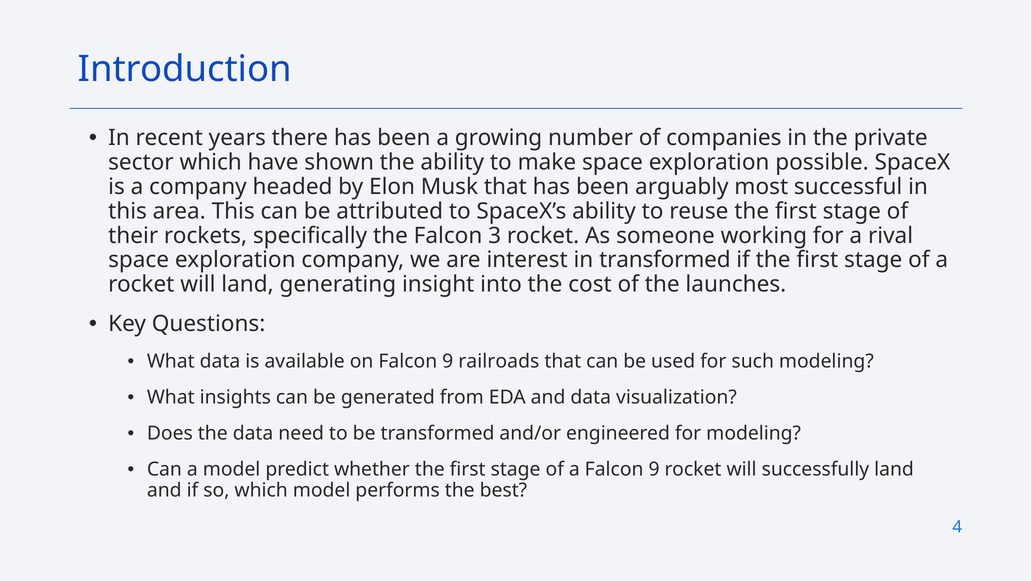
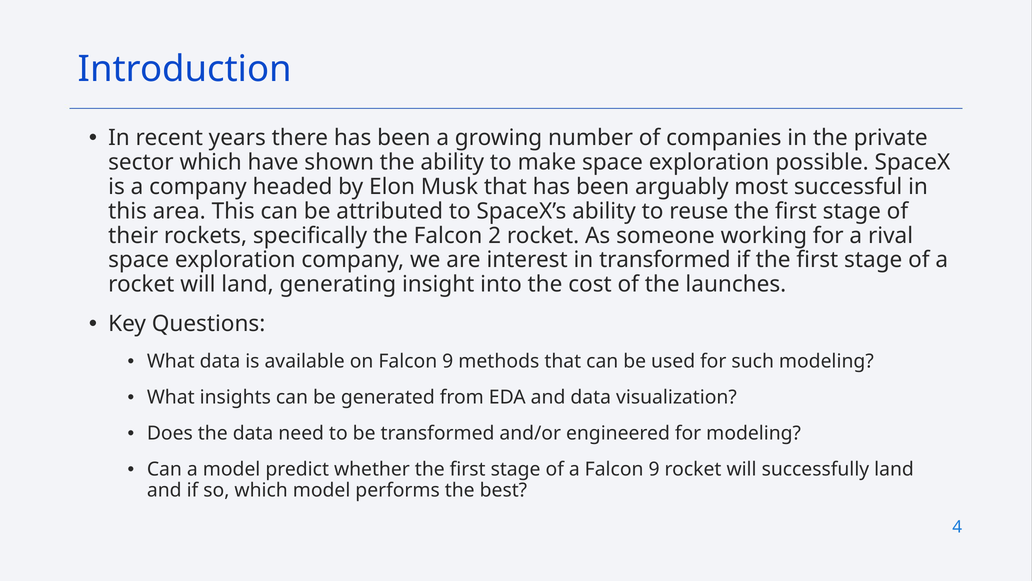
3: 3 -> 2 (495, 235)
railroads: railroads -> methods (499, 361)
